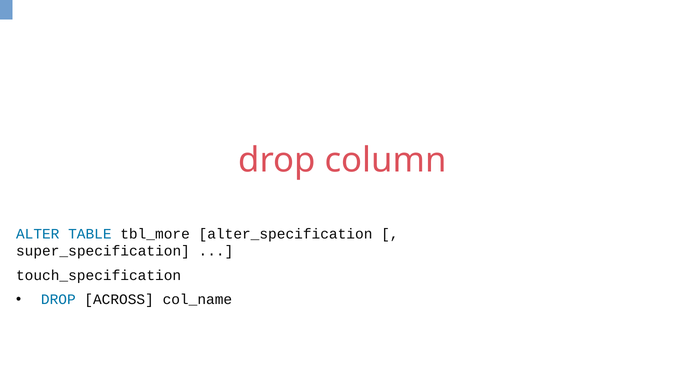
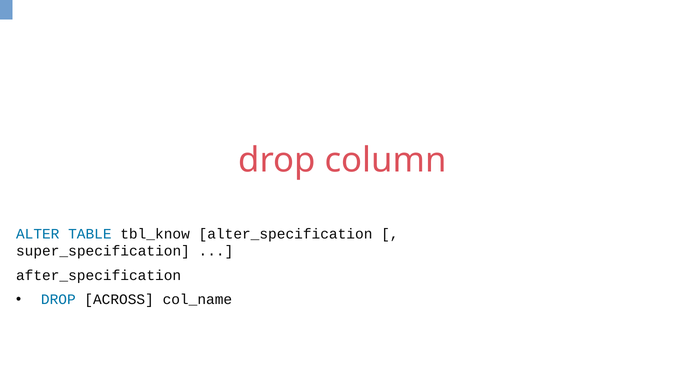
tbl_more: tbl_more -> tbl_know (155, 234)
touch_specification: touch_specification -> after_specification (99, 276)
